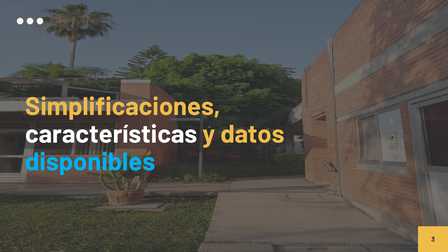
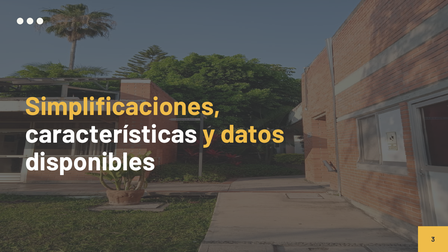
disponibles colour: light blue -> white (90, 162)
